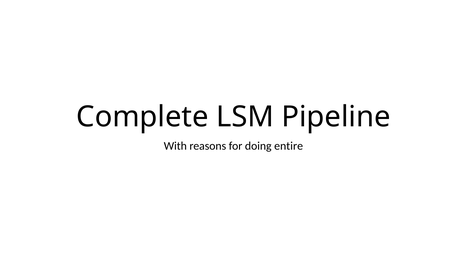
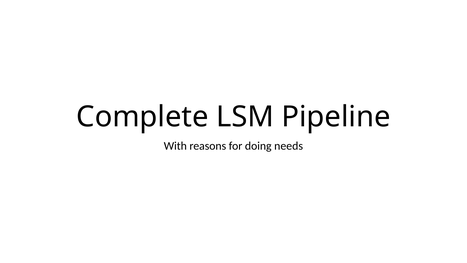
entire: entire -> needs (289, 146)
